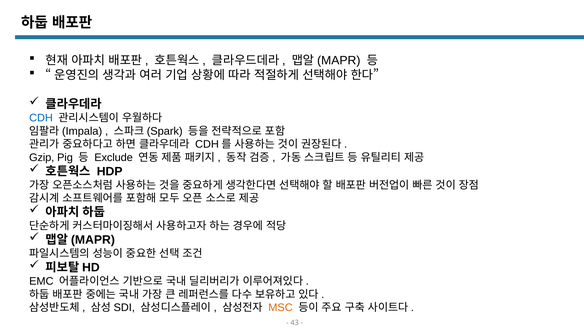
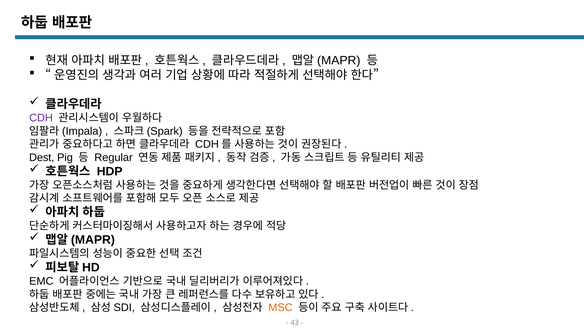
CDH colour: blue -> purple (41, 118)
Gzip: Gzip -> Dest (42, 158)
Exclude: Exclude -> Regular (114, 158)
